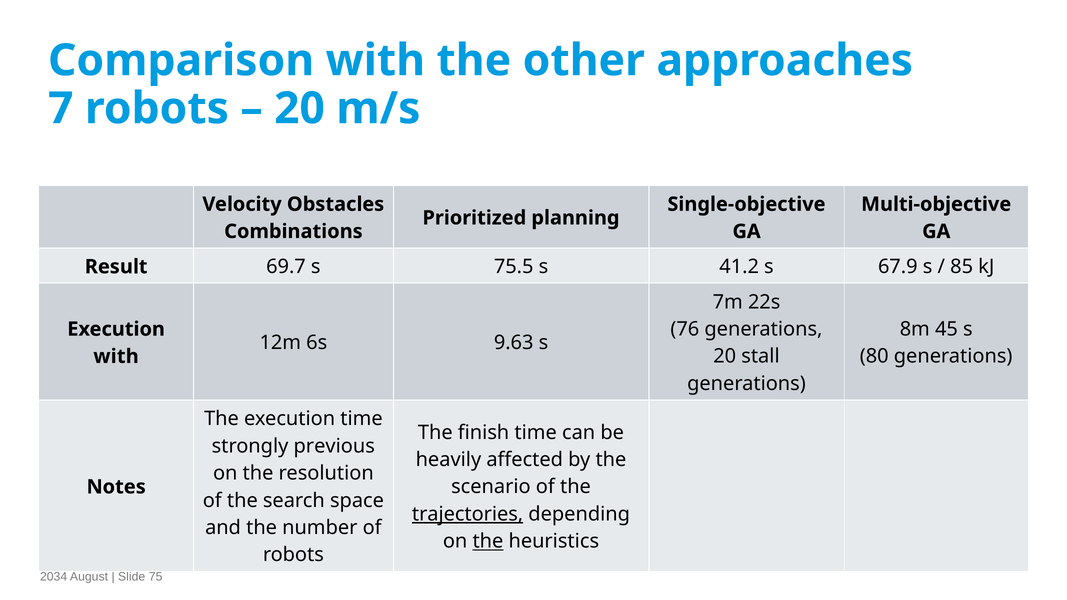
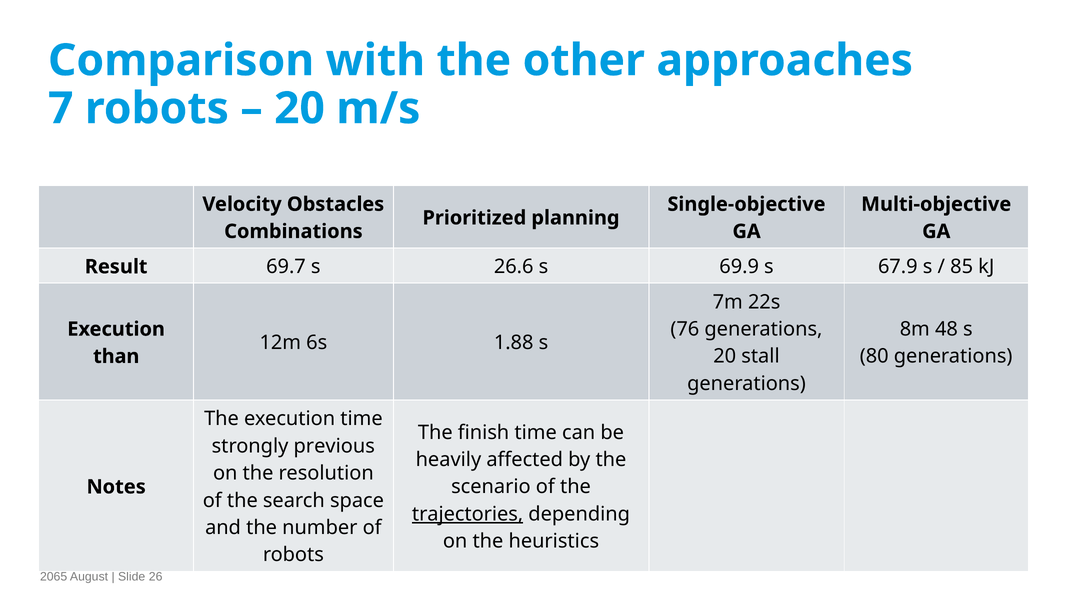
75.5: 75.5 -> 26.6 (514, 267)
41.2: 41.2 -> 69.9 (739, 267)
45: 45 -> 48 (947, 329)
9.63: 9.63 -> 1.88 (514, 343)
with: with -> than (116, 356)
the underline: present -> none (488, 541)
2034: 2034 -> 2065 (54, 577)
75: 75 -> 26 (156, 577)
